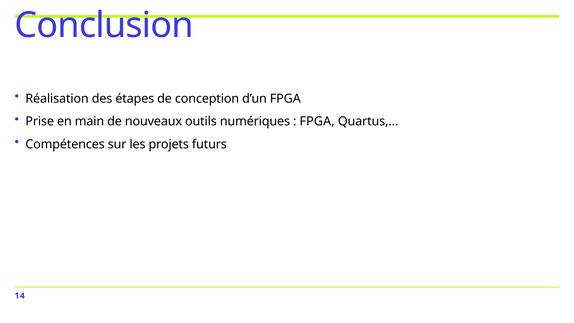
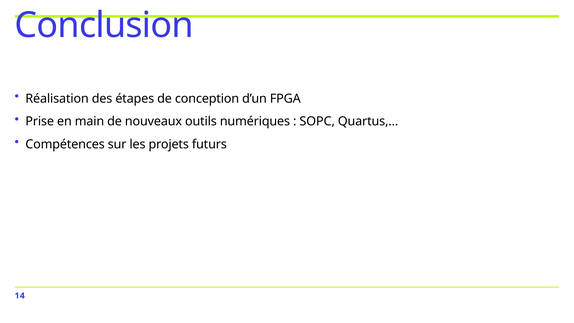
FPGA: FPGA -> SOPC (317, 121)
